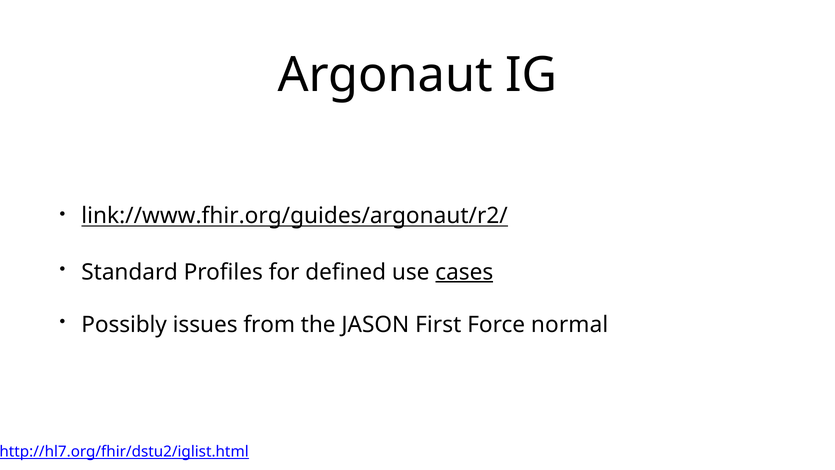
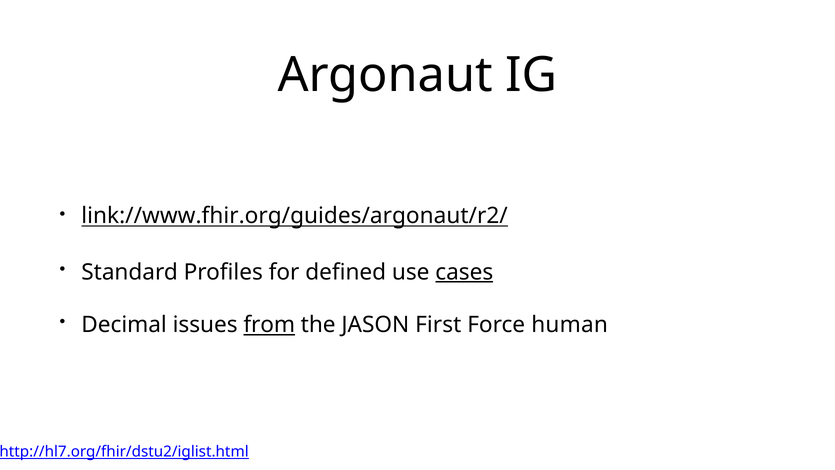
Possibly: Possibly -> Decimal (124, 325)
from underline: none -> present (269, 325)
normal: normal -> human (570, 325)
